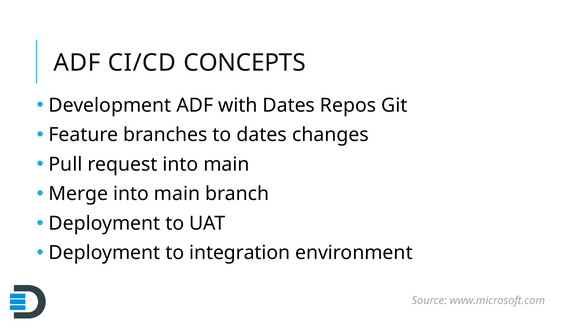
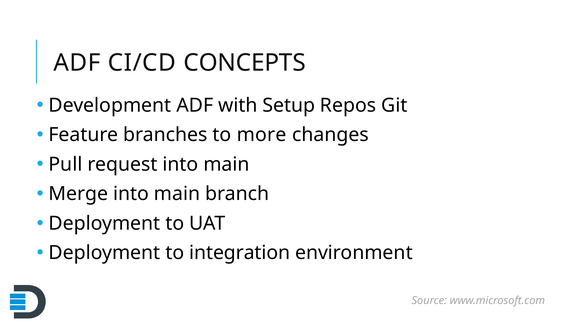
with Dates: Dates -> Setup (289, 105)
to dates: dates -> more (262, 135)
